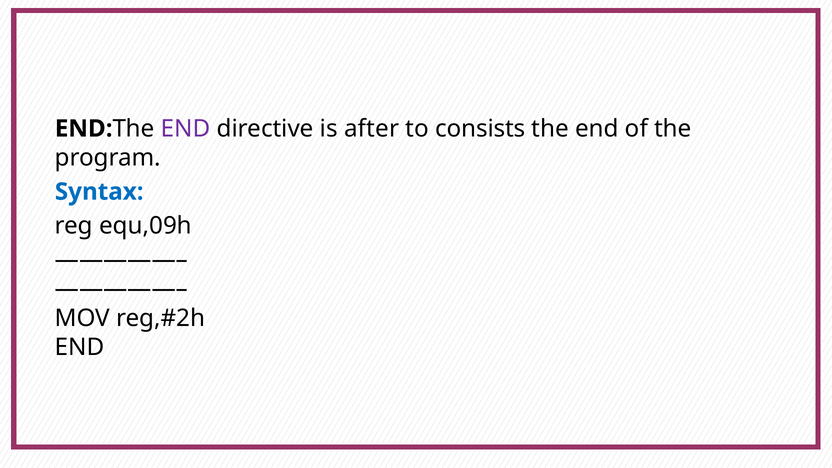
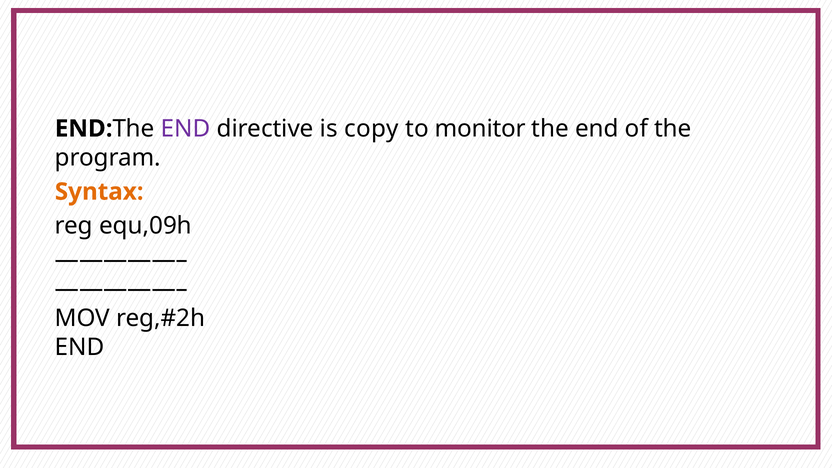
after: after -> copy (371, 129)
consists: consists -> monitor (480, 129)
Syntax colour: blue -> orange (99, 192)
